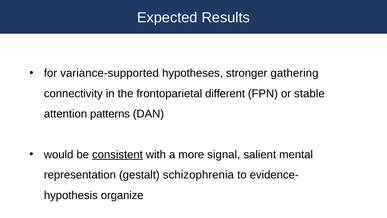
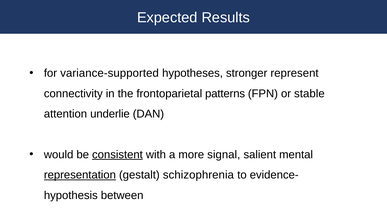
gathering: gathering -> represent (295, 73)
different: different -> patterns (225, 93)
patterns: patterns -> underlie (110, 114)
representation underline: none -> present (80, 175)
organize: organize -> between (122, 195)
